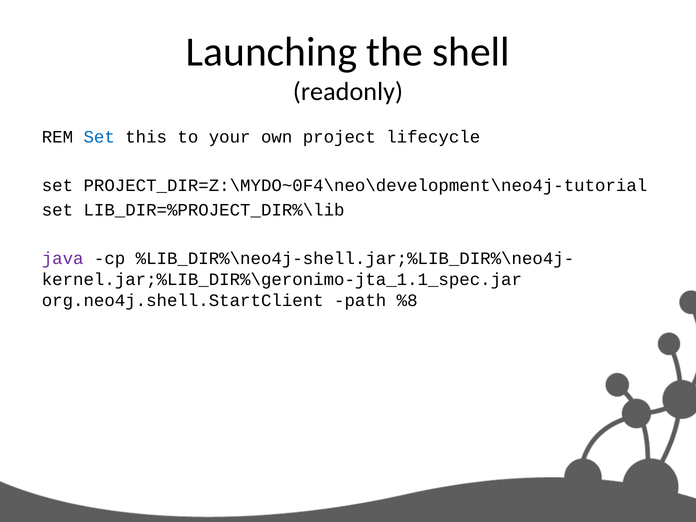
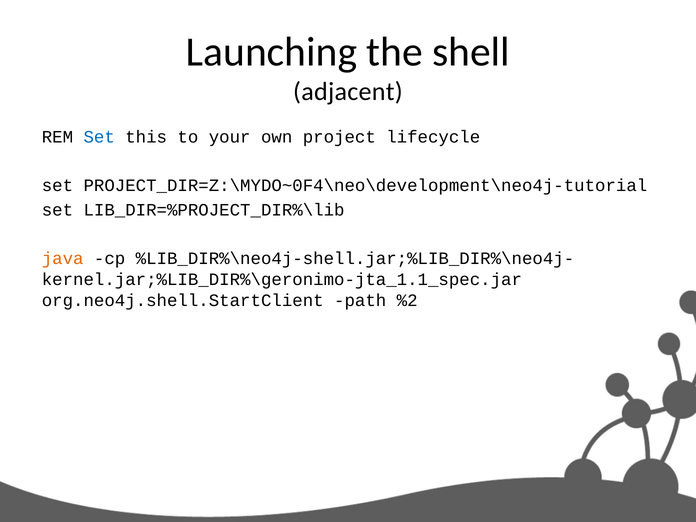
readonly: readonly -> adjacent (348, 92)
java colour: purple -> orange (63, 259)
%8: %8 -> %2 (407, 300)
